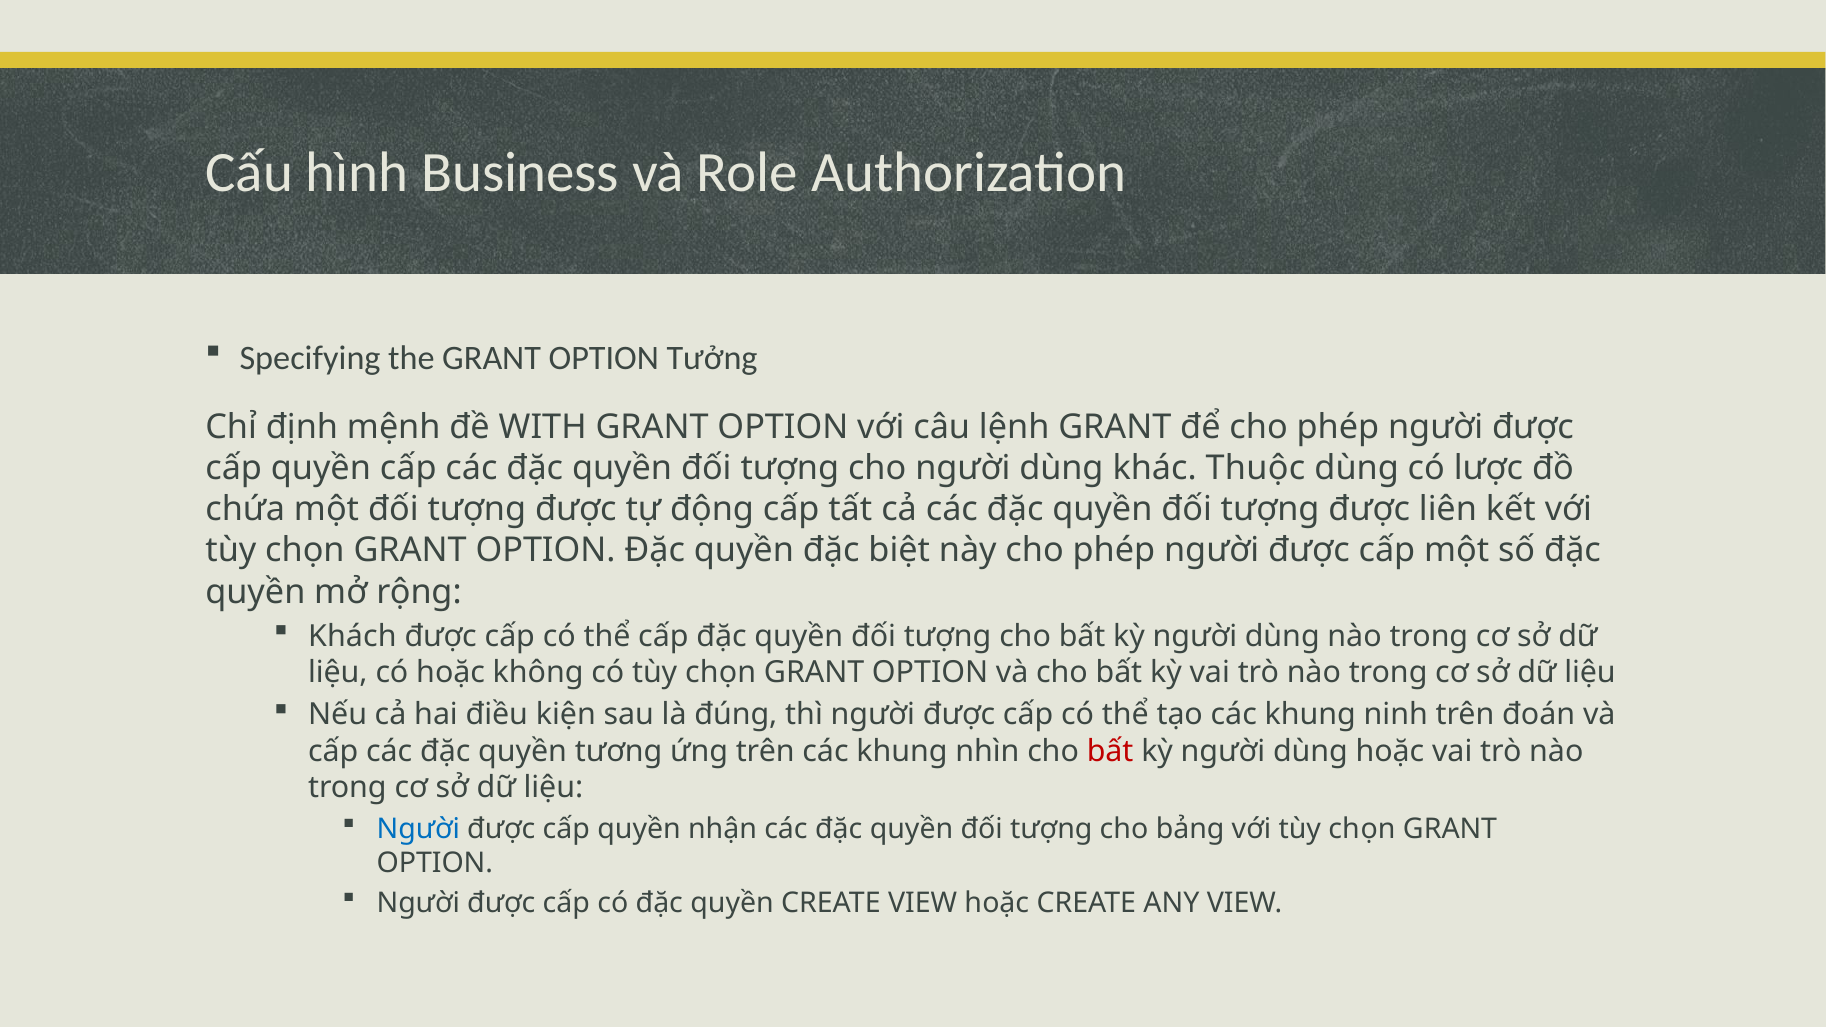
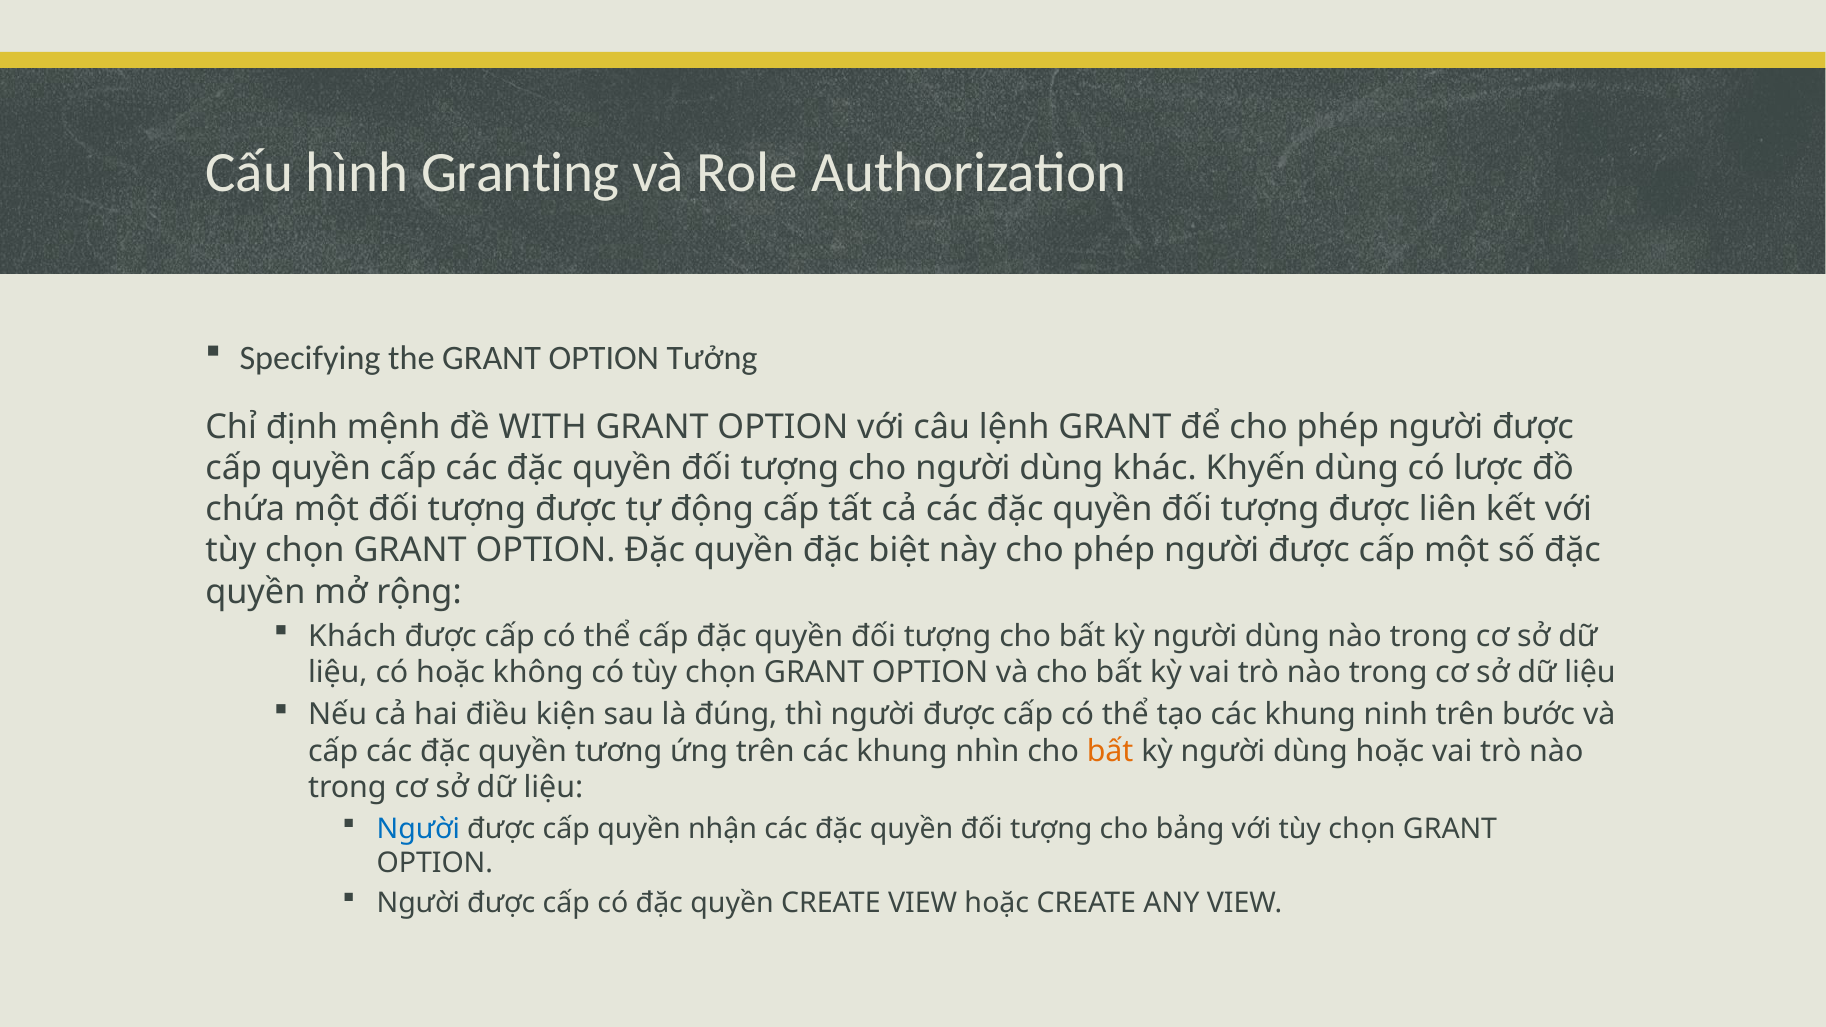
Business: Business -> Granting (521, 172)
Thuộc: Thuộc -> Khyến (1256, 469)
đoán: đoán -> bước (1539, 715)
bất colour: red -> orange (1110, 751)
